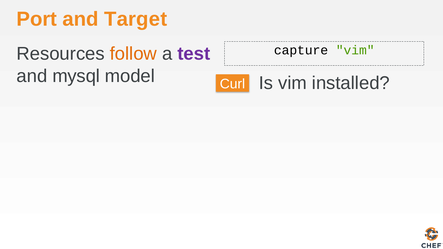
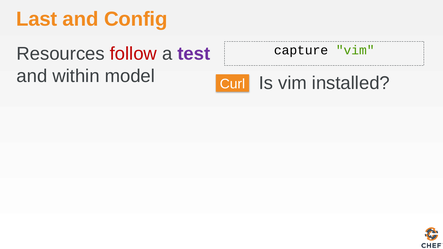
Port: Port -> Last (37, 19)
Target: Target -> Config (136, 19)
follow colour: orange -> red (133, 54)
mysql: mysql -> within (76, 76)
